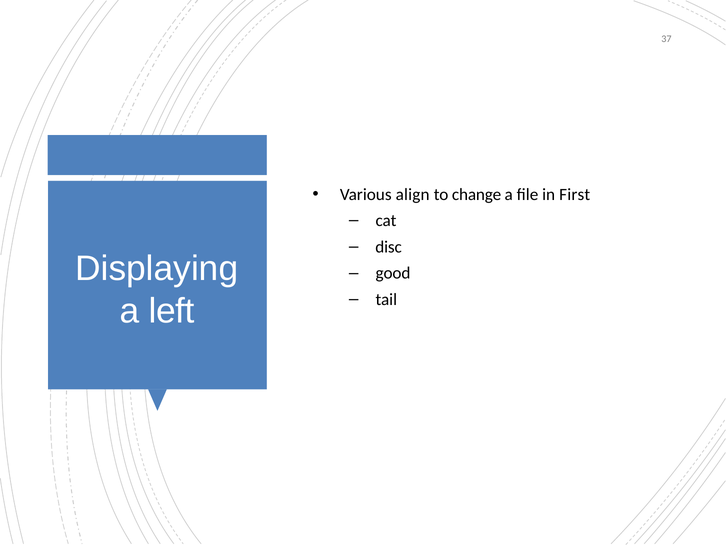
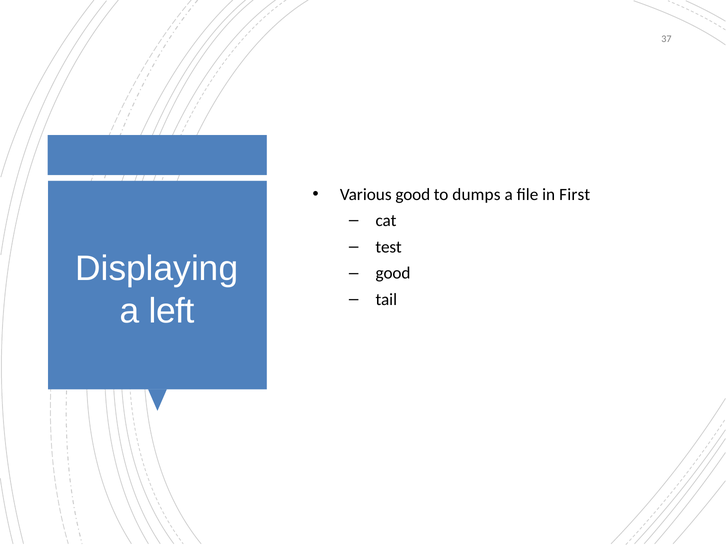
Various align: align -> good (413, 195)
change: change -> dumps (476, 195)
disc: disc -> test (389, 247)
